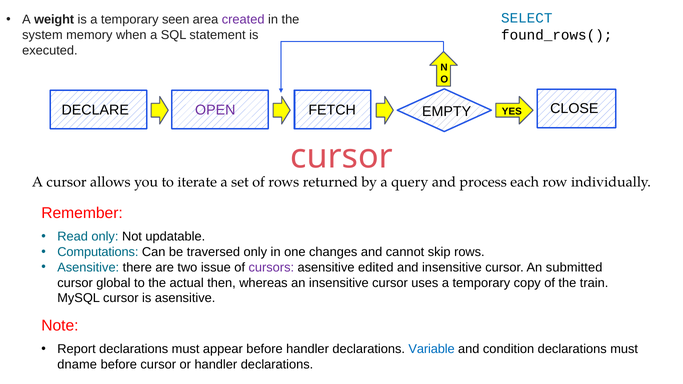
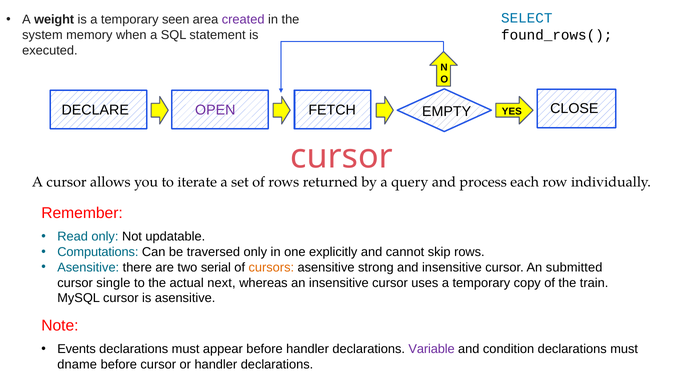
changes: changes -> explicitly (333, 252)
issue: issue -> serial (216, 268)
cursors colour: purple -> orange (271, 268)
edited: edited -> strong (376, 268)
global: global -> single (113, 283)
then: then -> next (221, 283)
Report: Report -> Events (77, 349)
Variable colour: blue -> purple (432, 349)
